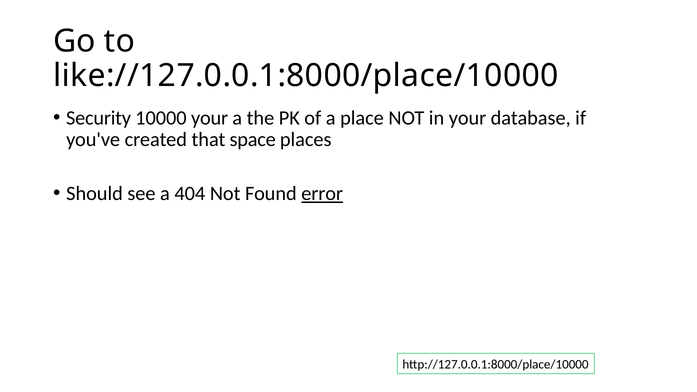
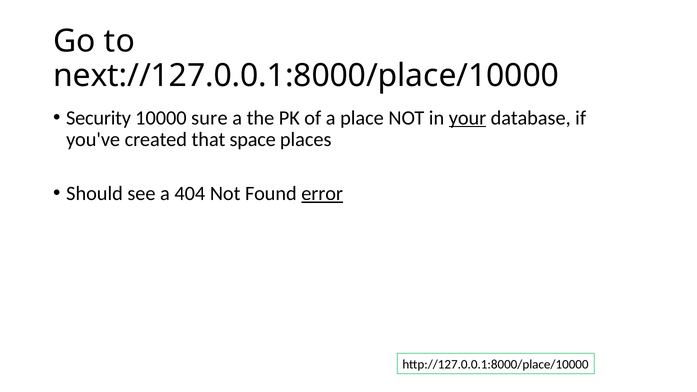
like://127.0.0.1:8000/place/10000: like://127.0.0.1:8000/place/10000 -> next://127.0.0.1:8000/place/10000 (306, 76)
10000 your: your -> sure (209, 118)
your underline: none -> present (468, 118)
